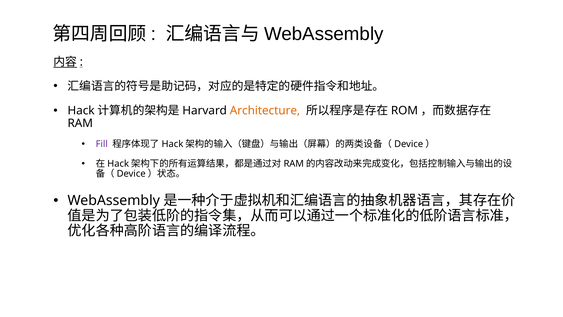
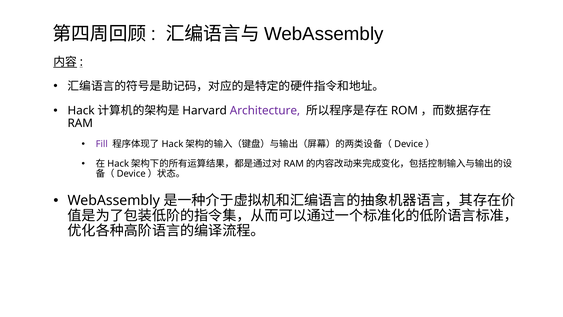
Architecture colour: orange -> purple (265, 111)
